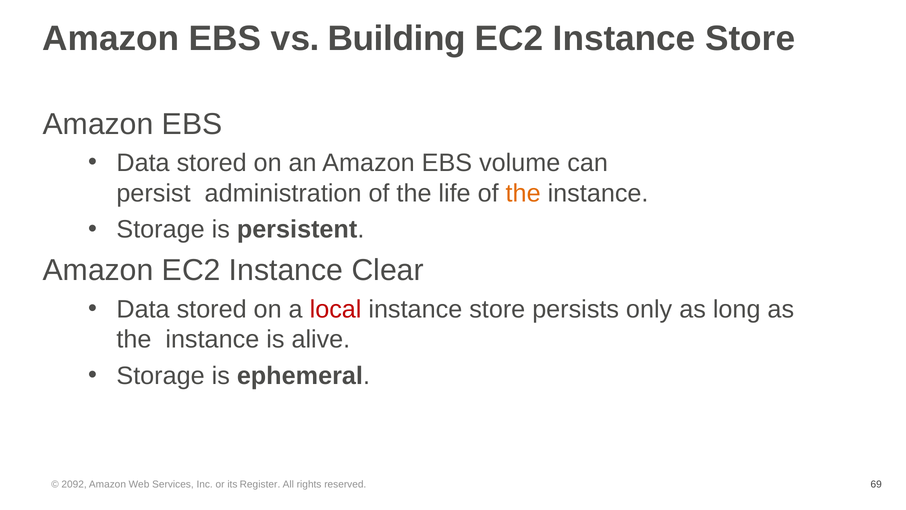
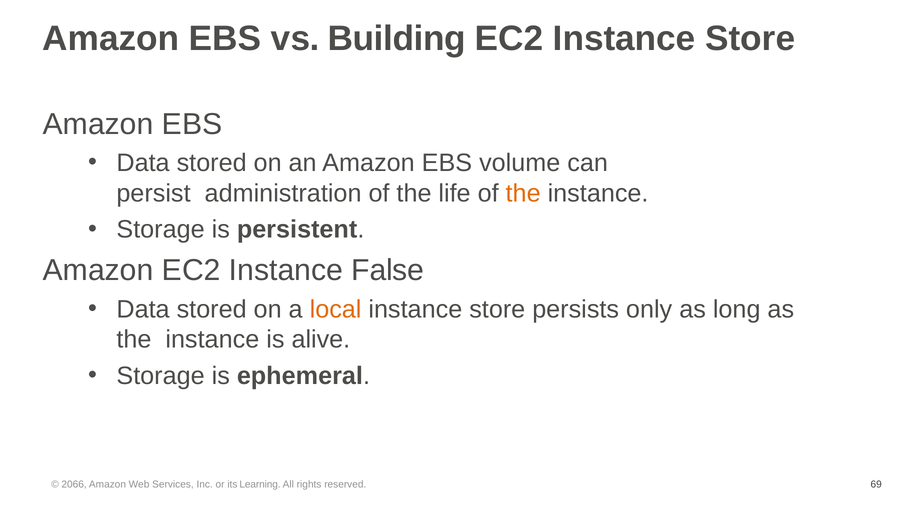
Clear: Clear -> False (388, 270)
local colour: red -> orange (336, 309)
2092: 2092 -> 2066 (74, 484)
Register: Register -> Learning (260, 484)
